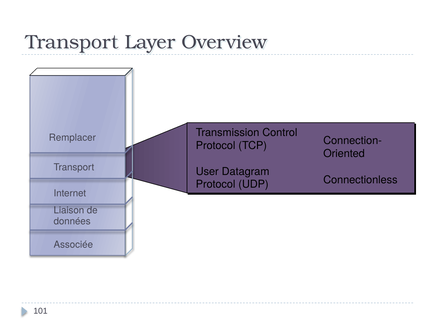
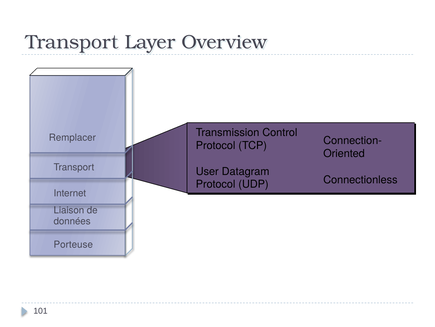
Associée: Associée -> Porteuse (73, 244)
